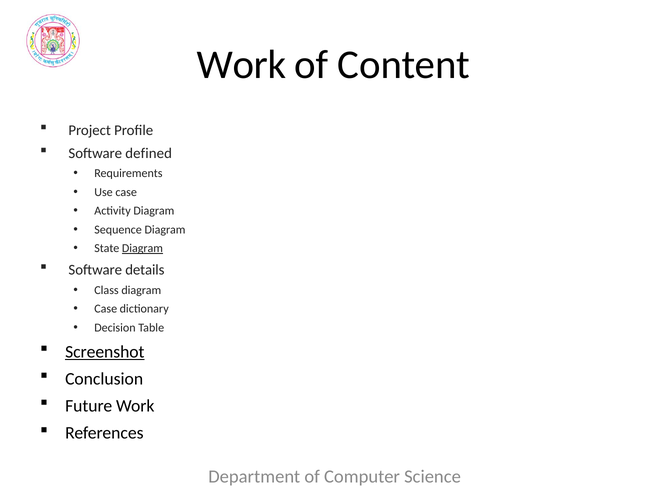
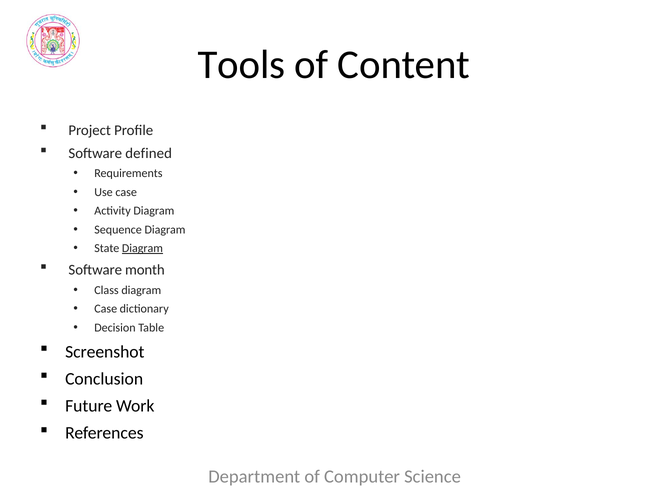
Work: Work -> Tools (241, 65)
details: details -> month (145, 270)
Screenshot underline: present -> none (105, 352)
